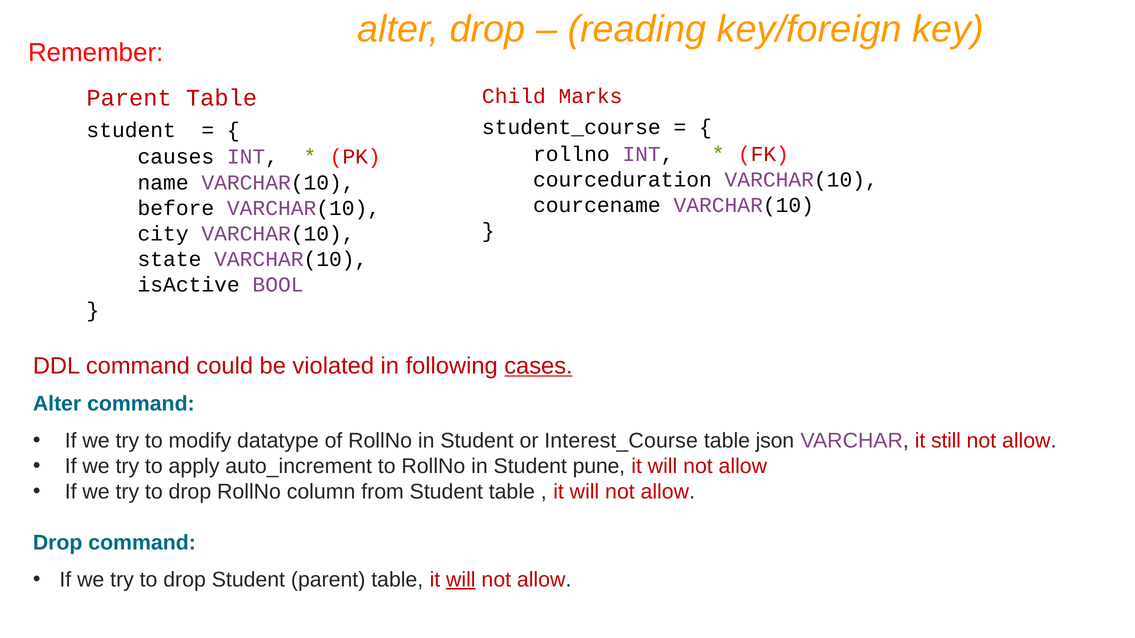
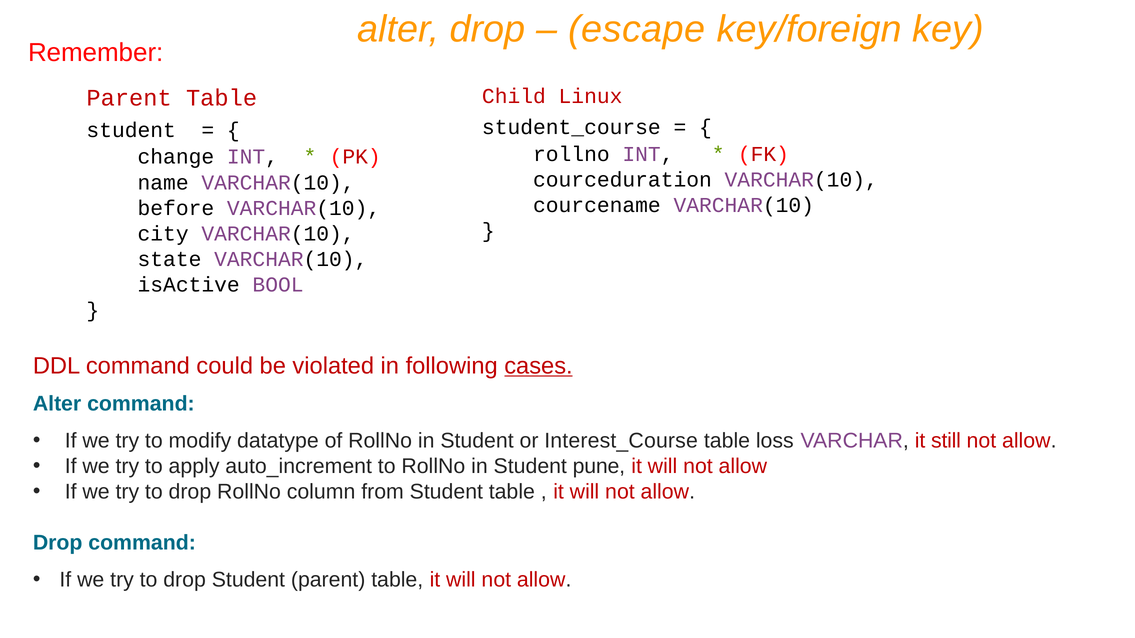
reading: reading -> escape (637, 30)
Marks: Marks -> Linux (591, 96)
causes: causes -> change (176, 157)
json: json -> loss (775, 441)
will underline: present -> none (461, 580)
